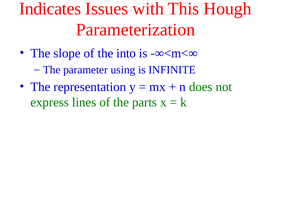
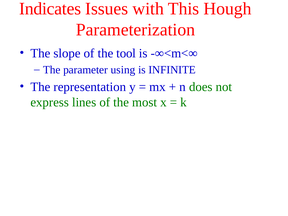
into: into -> tool (126, 53)
parts: parts -> most (145, 102)
